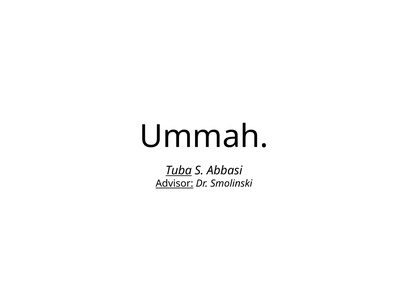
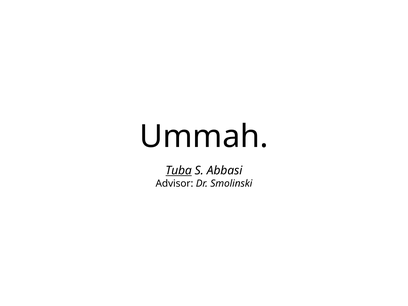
Advisor underline: present -> none (174, 184)
